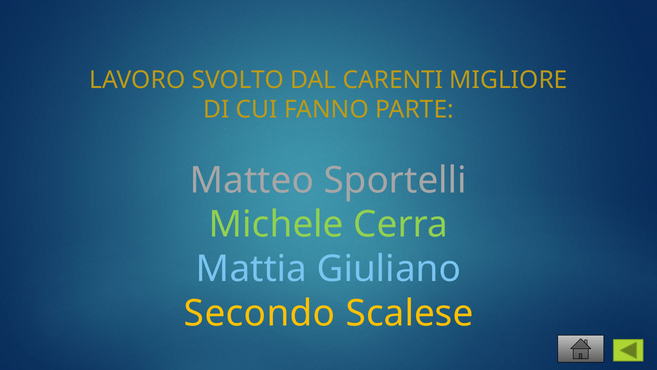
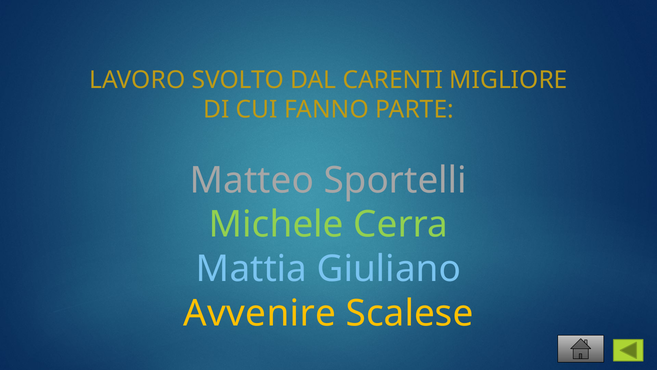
Secondo: Secondo -> Avvenire (260, 313)
